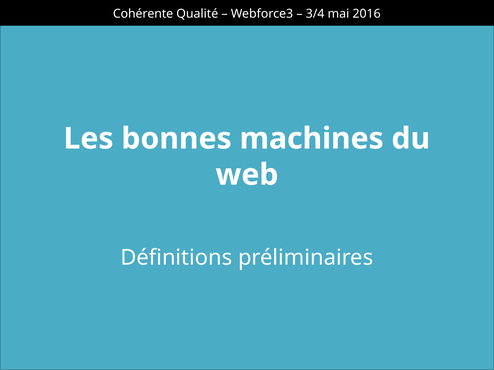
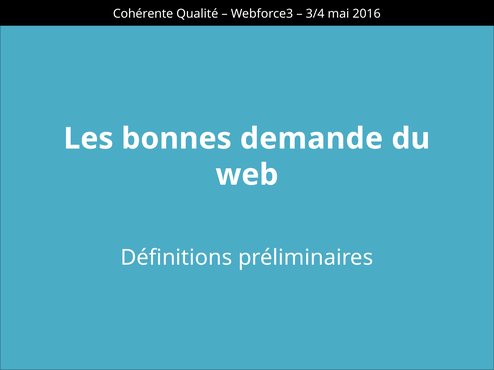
machines: machines -> demande (311, 139)
